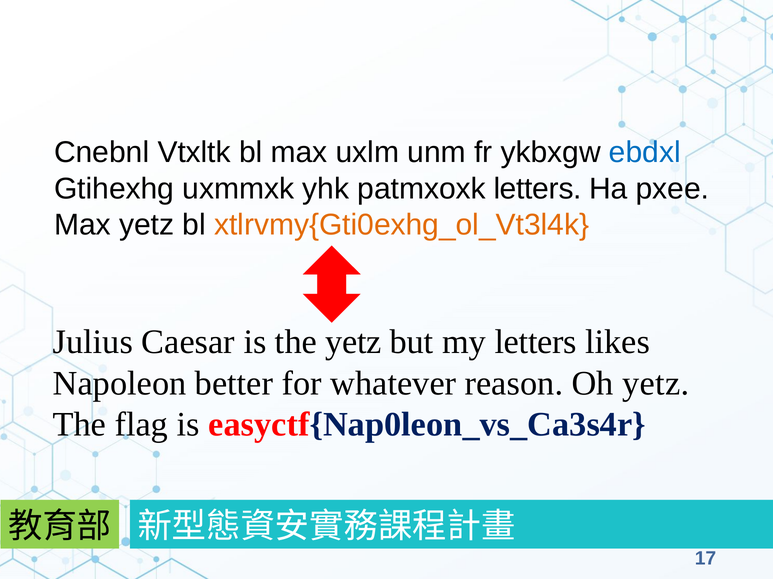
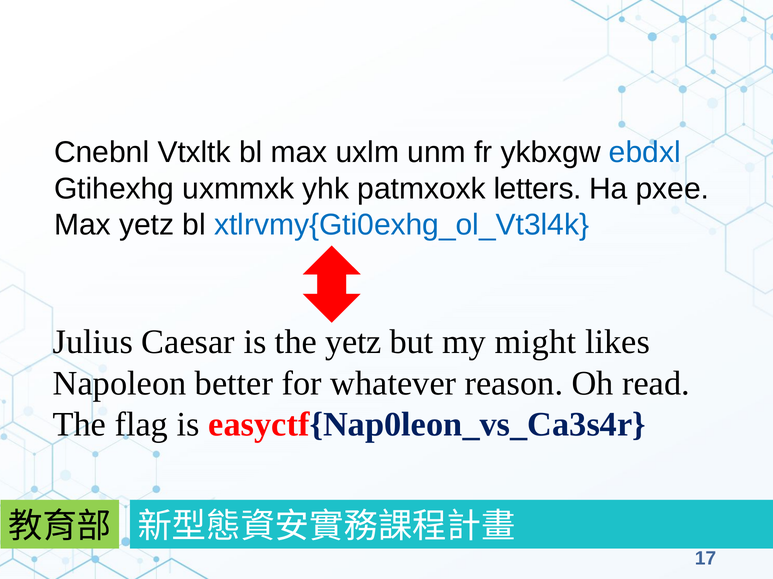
xtlrvmy{Gti0exhg_ol_Vt3l4k colour: orange -> blue (402, 225)
my letters: letters -> might (535, 343)
Oh yetz: yetz -> read (656, 384)
